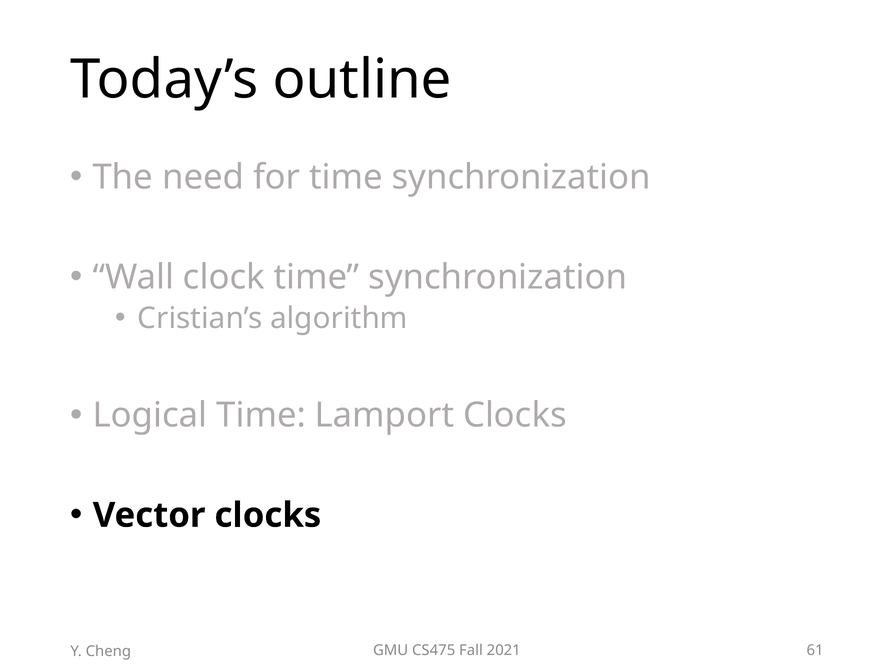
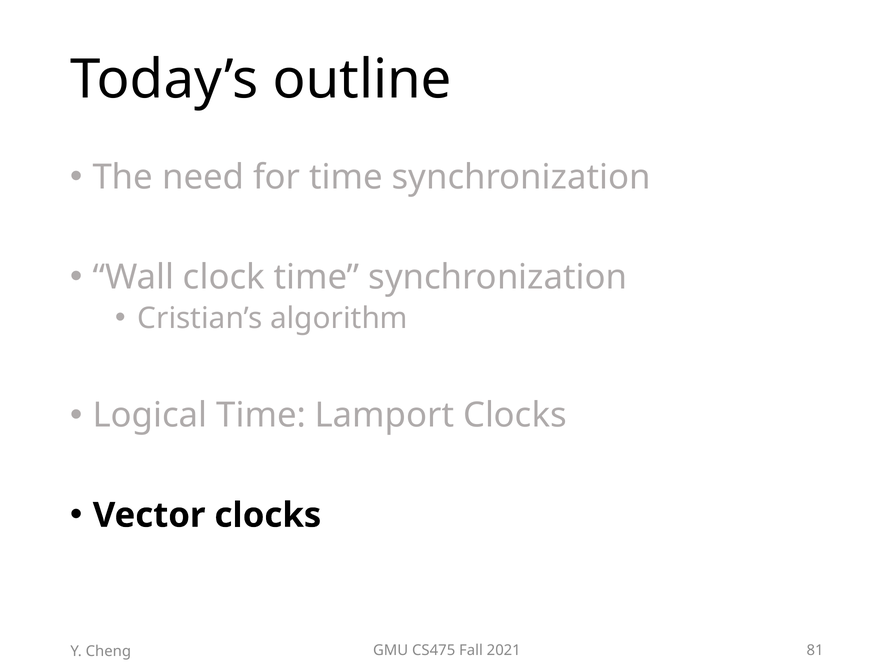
61: 61 -> 81 (815, 650)
